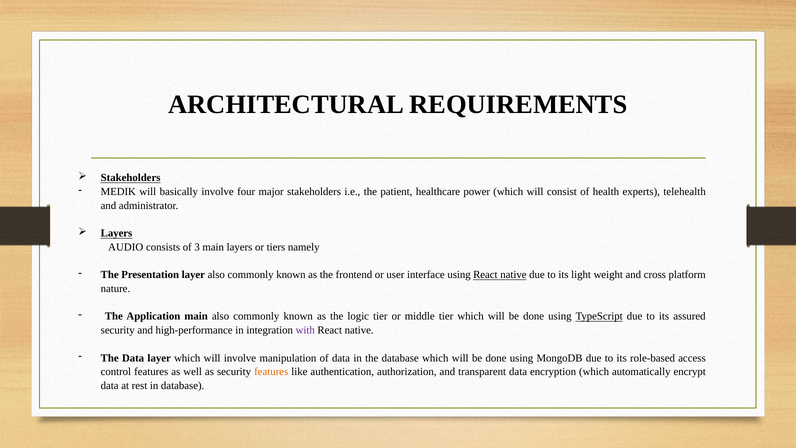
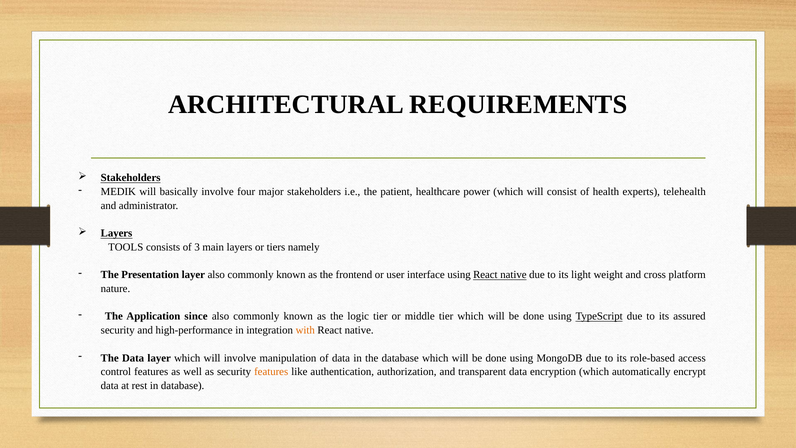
AUDIO: AUDIO -> TOOLS (126, 247)
Application main: main -> since (196, 316)
with colour: purple -> orange (305, 330)
